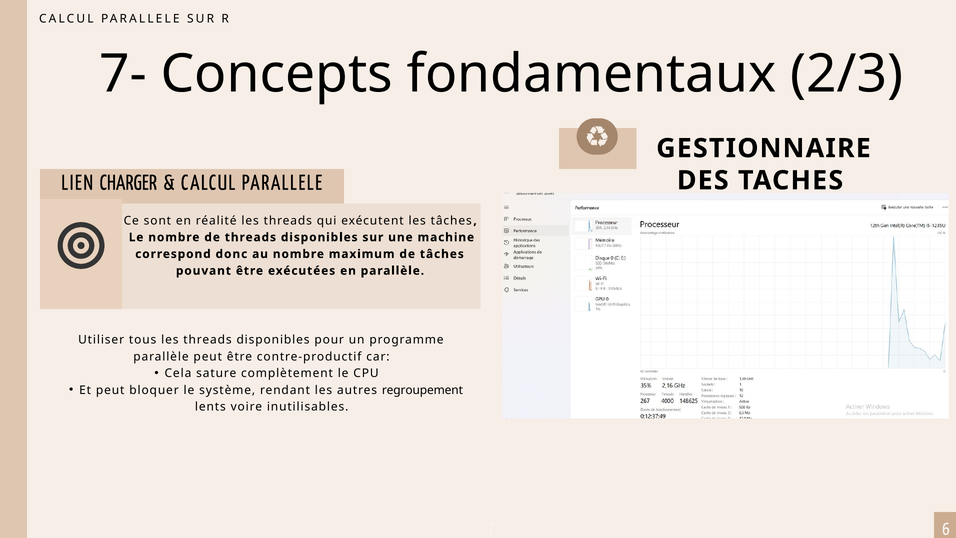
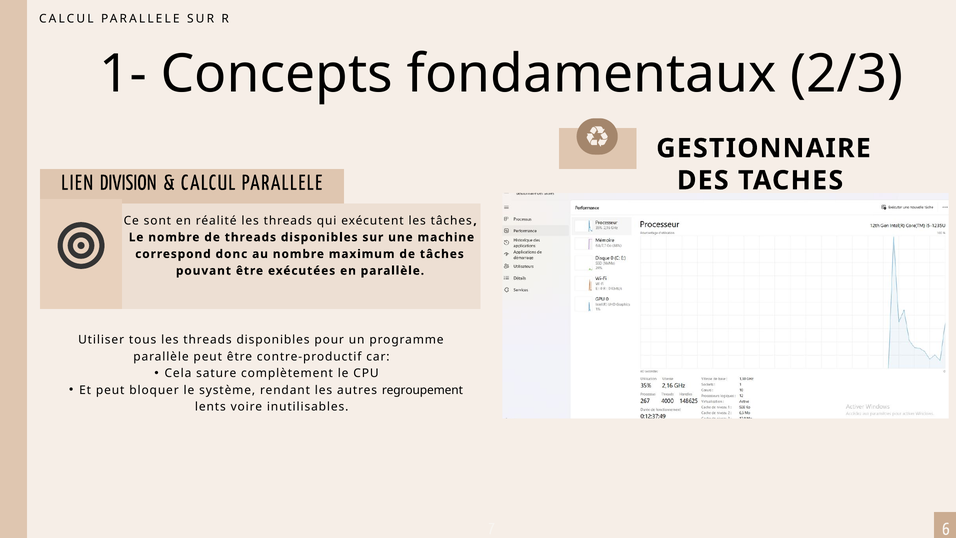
7-: 7- -> 1- (123, 74)
CHARGER: CHARGER -> DIVISION (128, 183)
